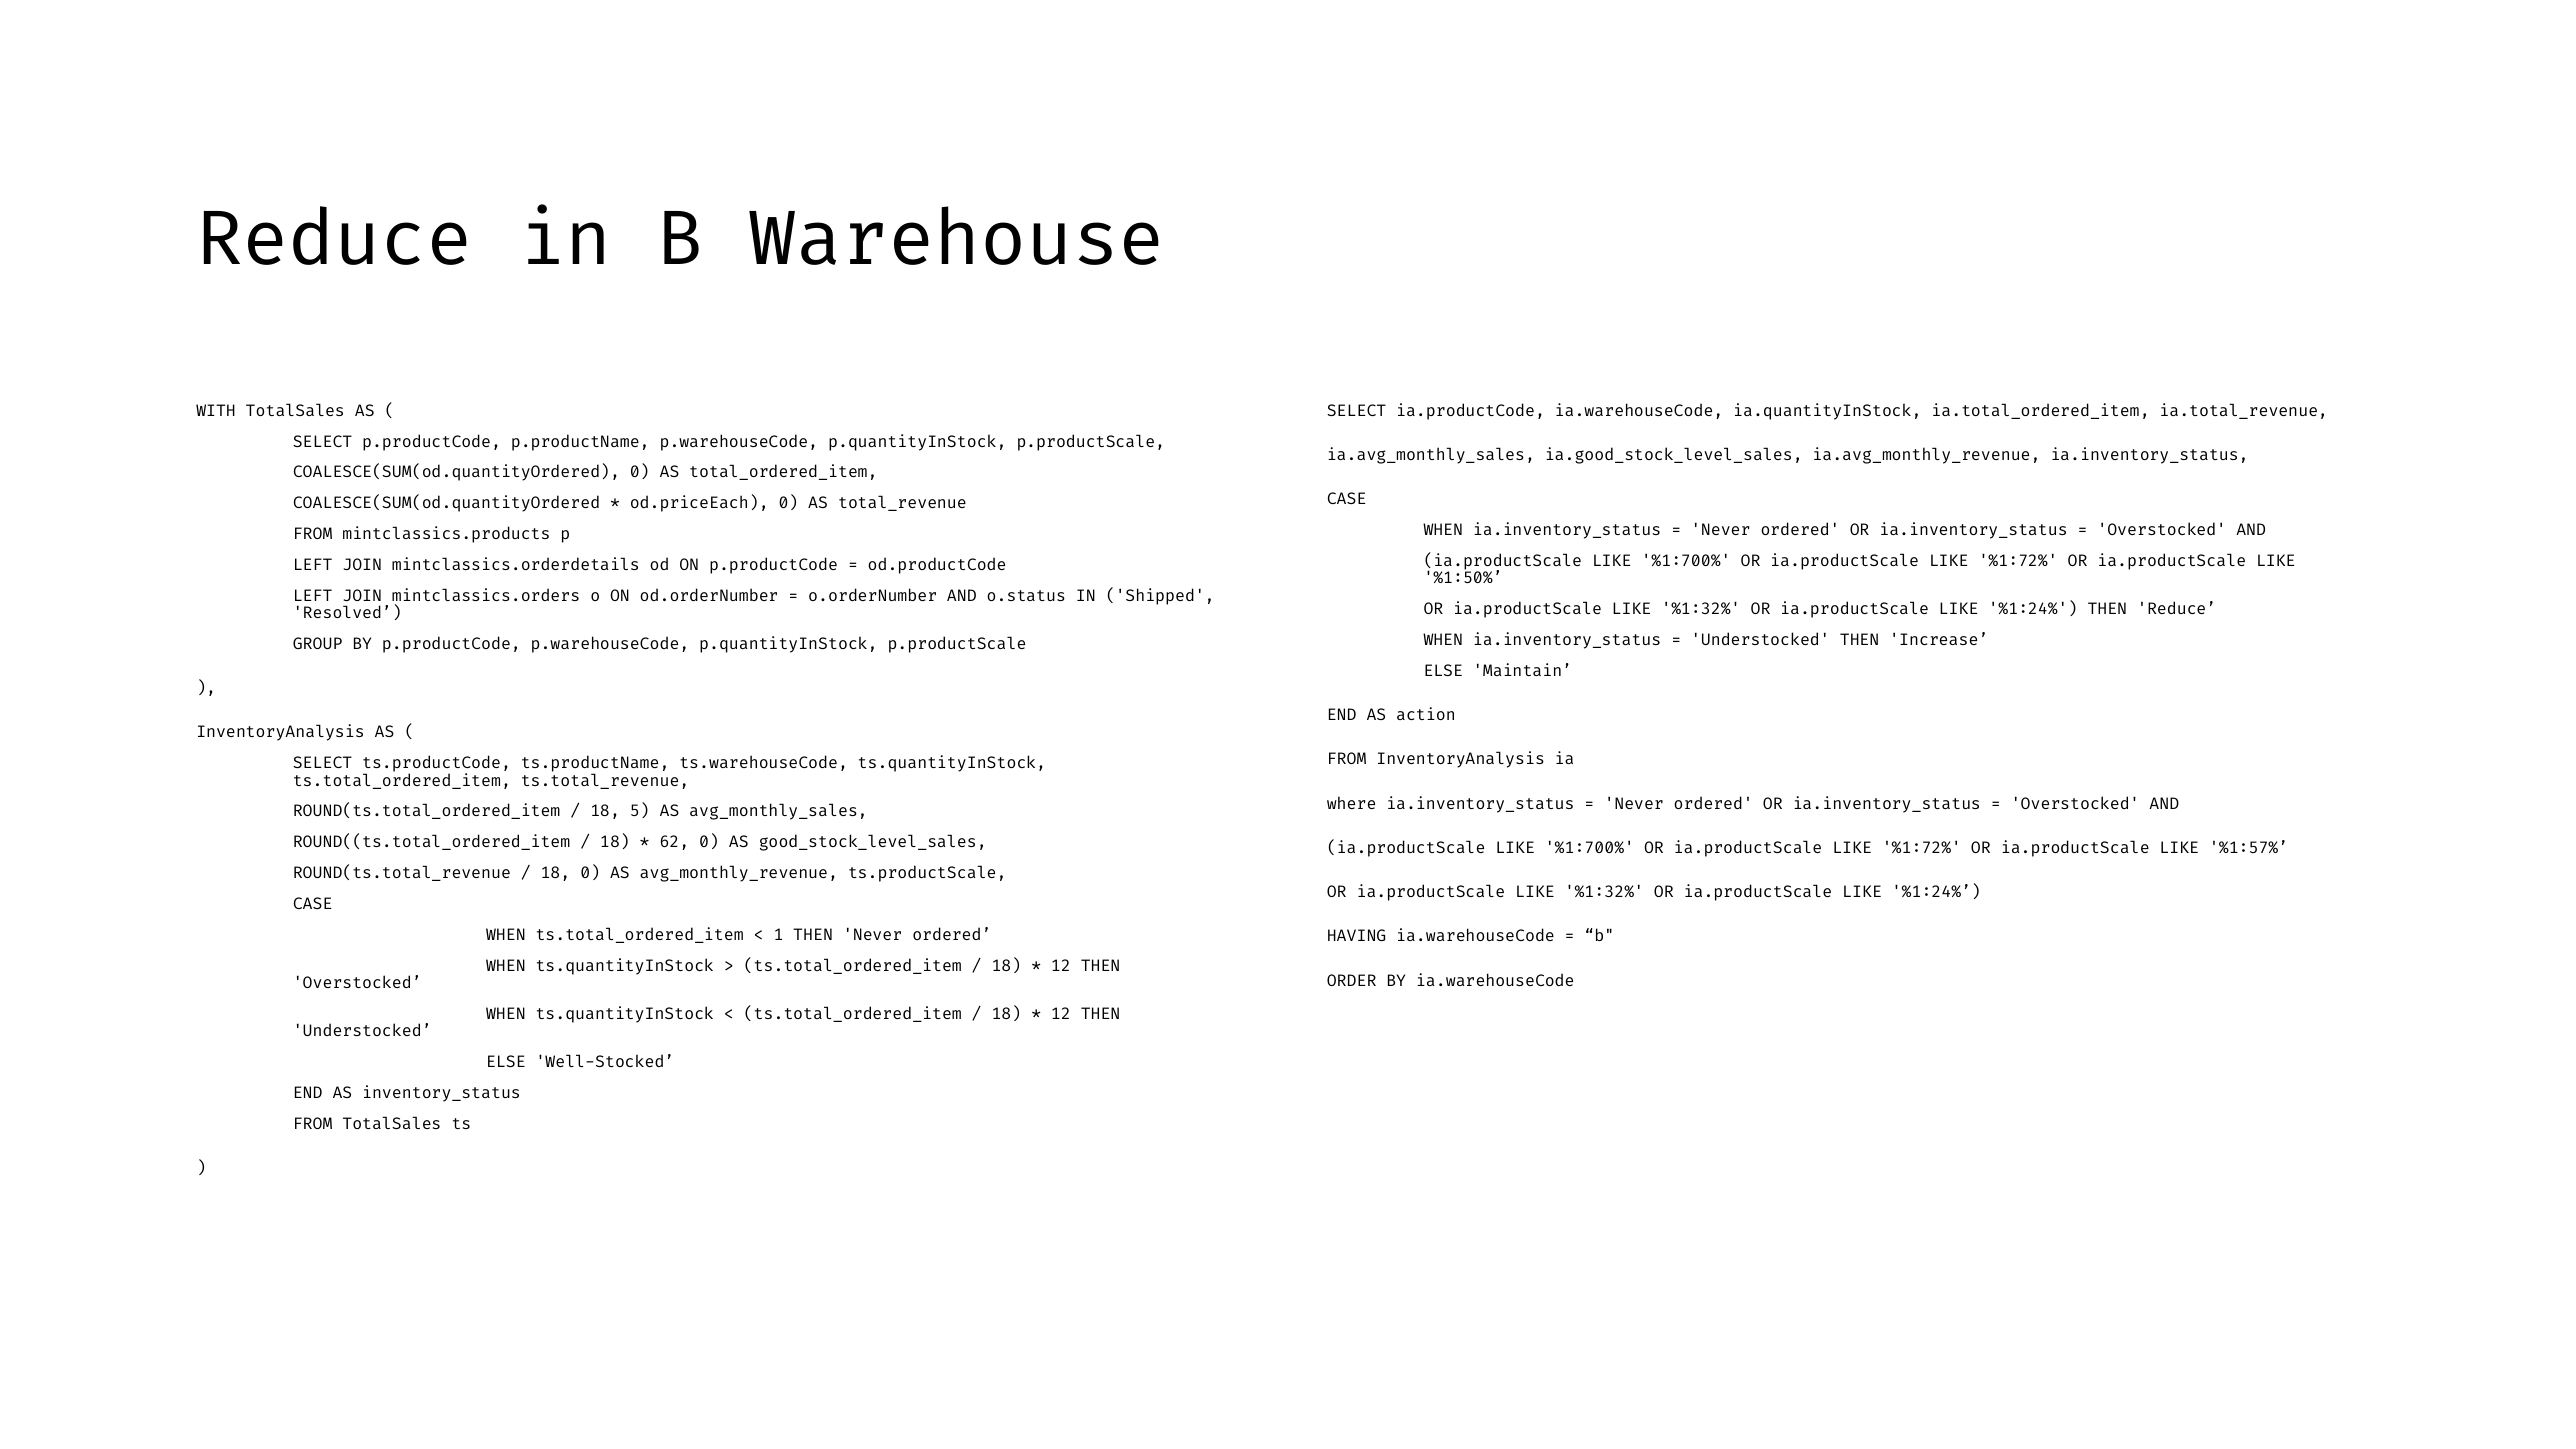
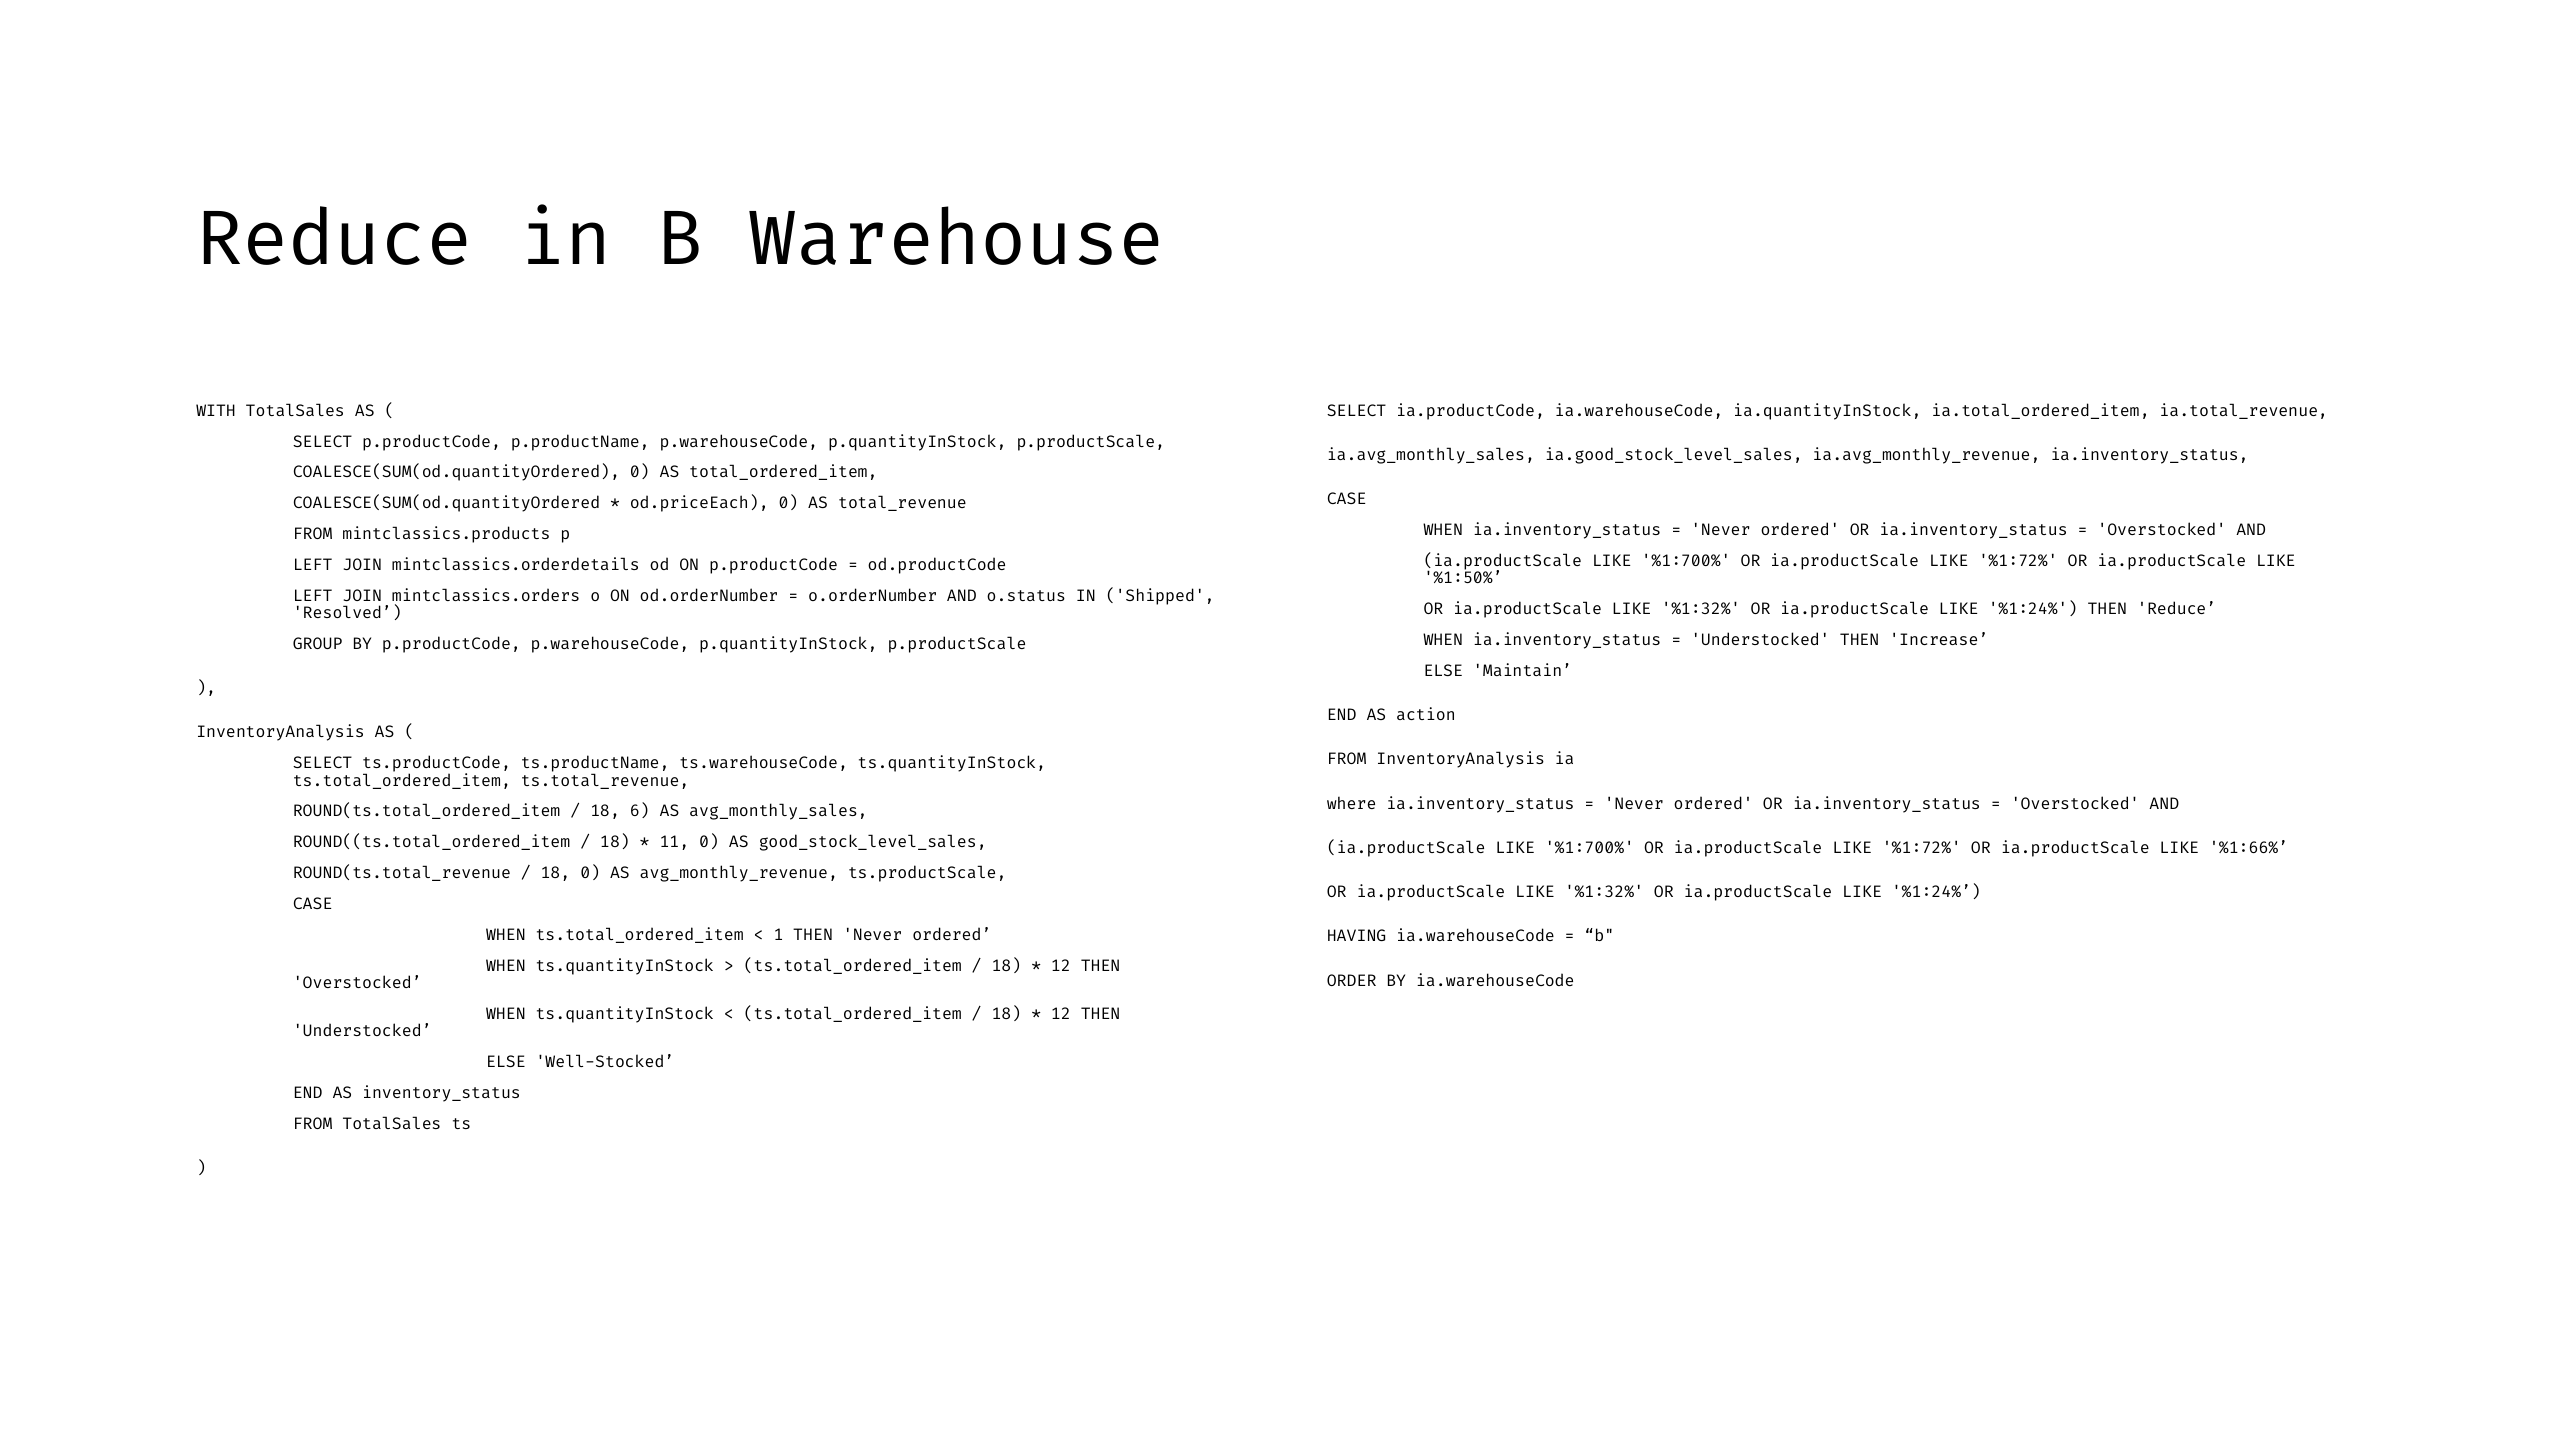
5: 5 -> 6 (640, 812)
62: 62 -> 11 (674, 842)
%1:57%: %1:57% -> %1:66% (2249, 848)
